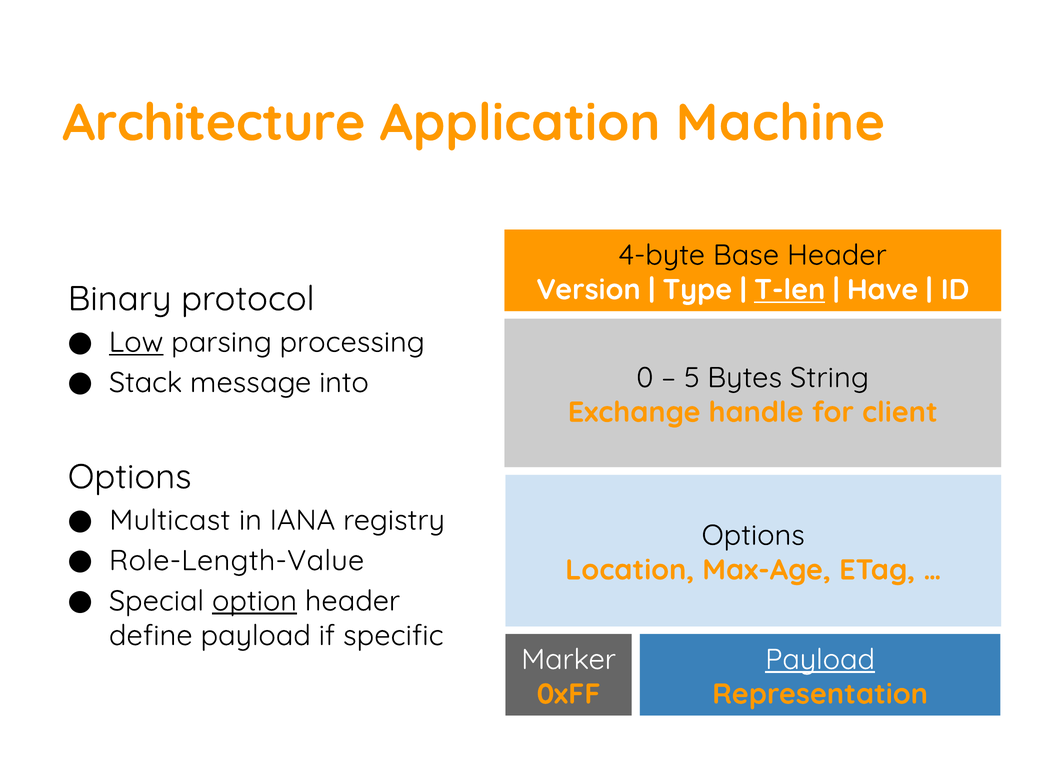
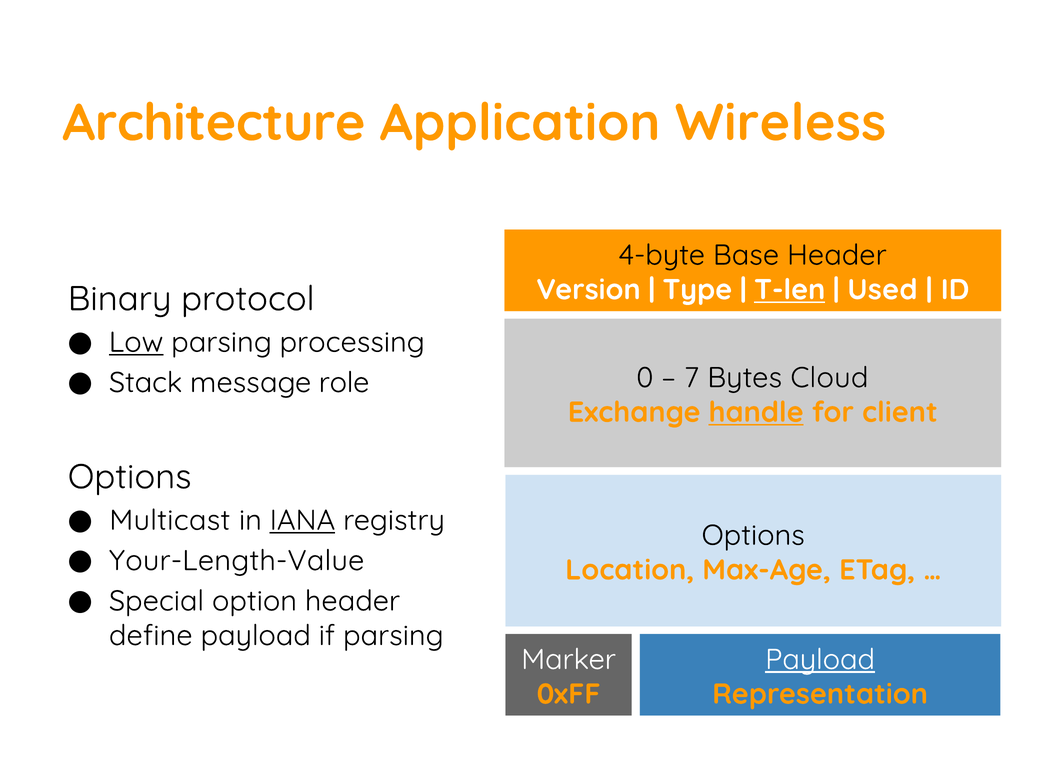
Machine: Machine -> Wireless (781, 123)
Have: Have -> Used (882, 290)
5: 5 -> 7 (692, 378)
String: String -> Cloud (829, 378)
into: into -> role (344, 383)
handle underline: none -> present (756, 413)
IANA underline: none -> present (302, 521)
Role-Length-Value: Role-Length-Value -> Your-Length-Value (237, 561)
option underline: present -> none (254, 601)
if specific: specific -> parsing (393, 636)
